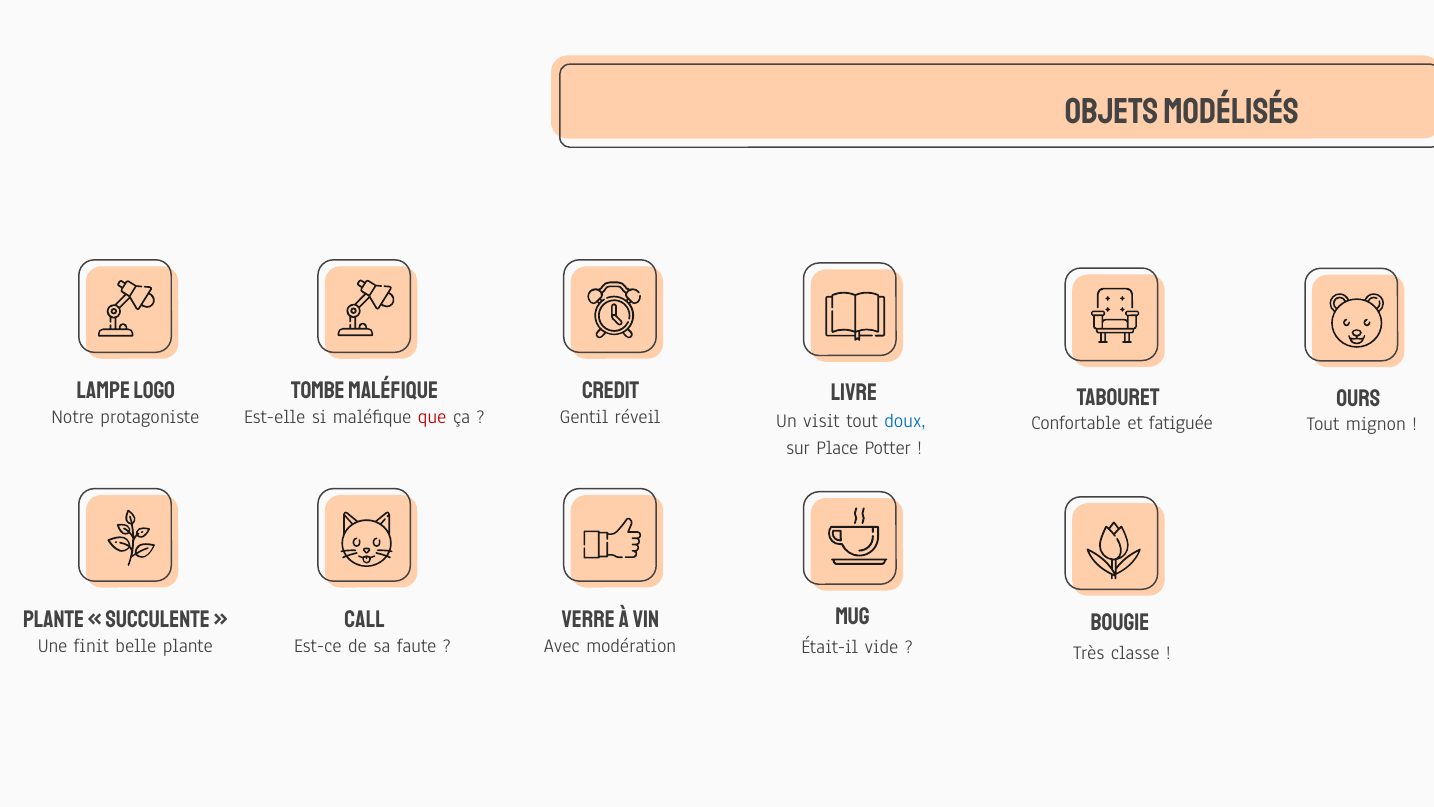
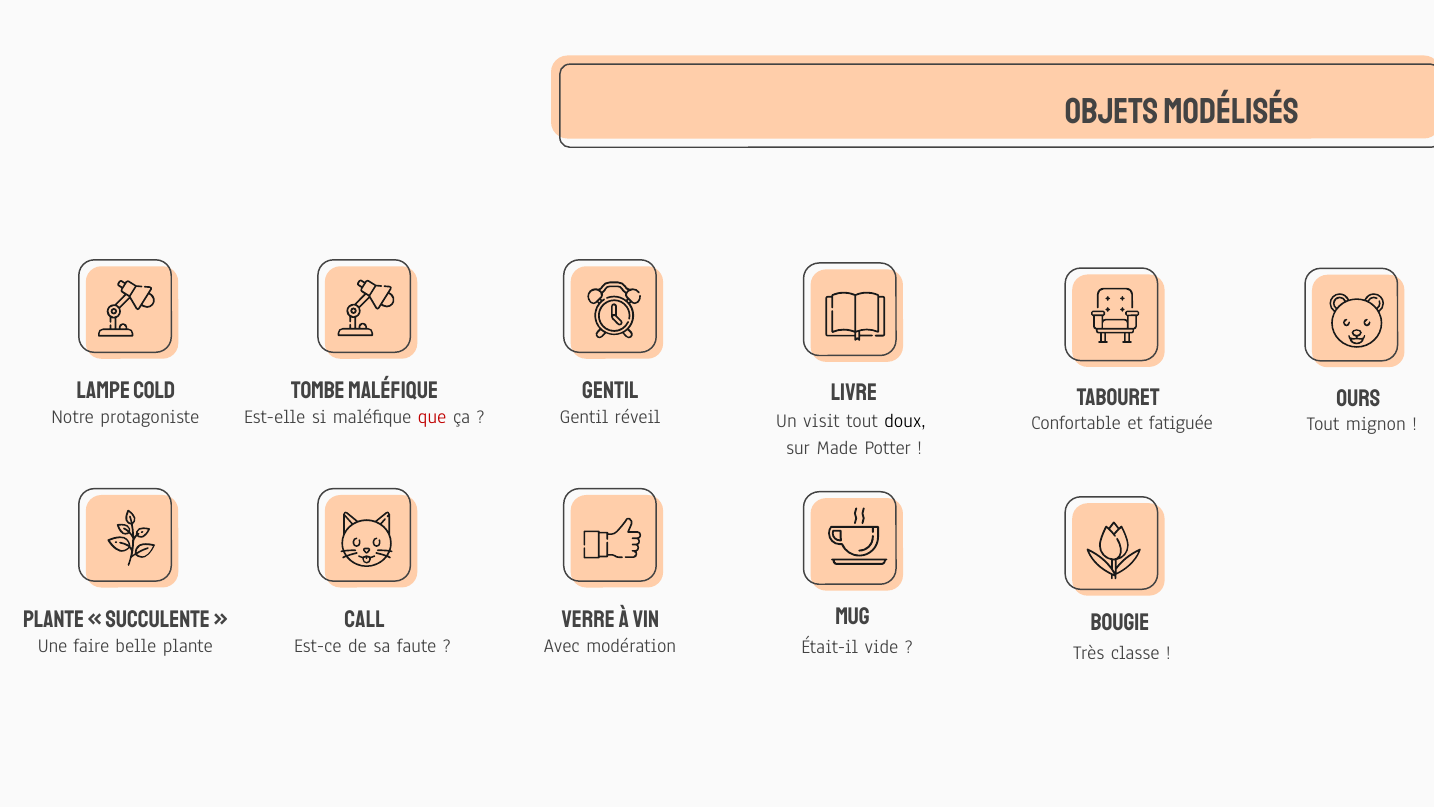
logo: logo -> cold (154, 391)
Credit: Credit -> Gentil (610, 391)
doux colour: blue -> black (905, 420)
Place: Place -> Made (837, 448)
finit: finit -> faire (92, 646)
